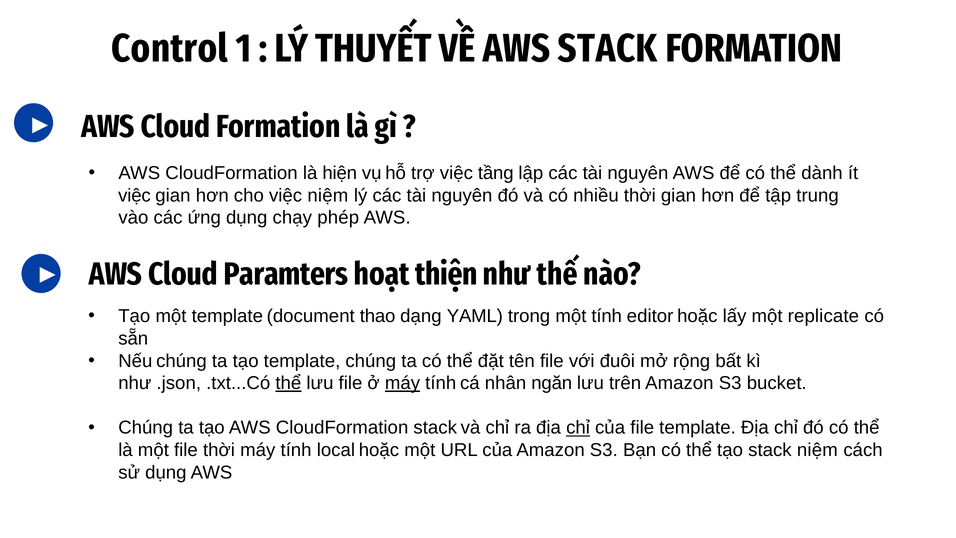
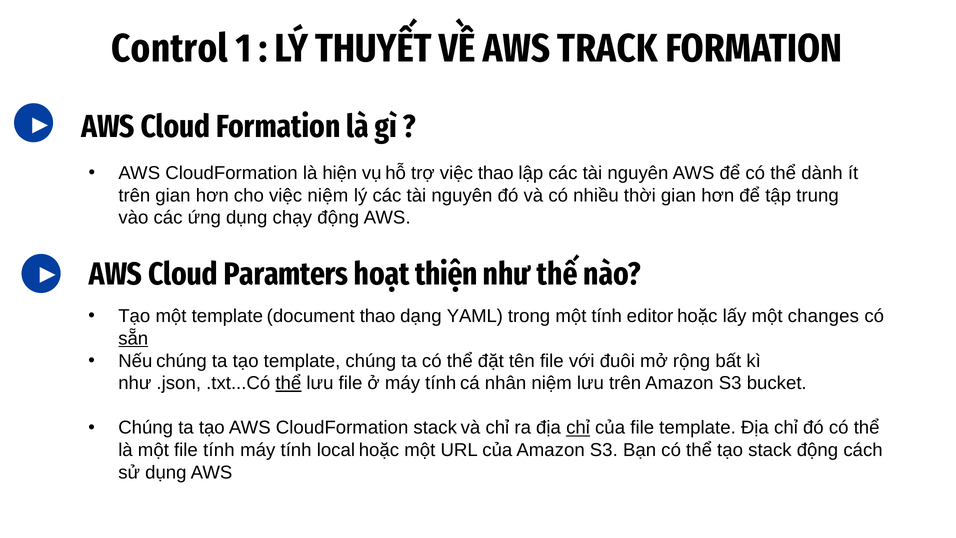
AWS STACK: STACK -> TRACK (608, 48)
việc tầng: tầng -> thao (496, 173)
việc: việc -> trên (134, 195)
chạy phép: phép -> động (338, 218)
replicate: replicate -> changes (823, 316)
sẵn underline: none -> present (133, 338)
máy underline: present -> none (403, 383)
nhân ngăn: ngăn -> niệm (552, 383)
file thời: thời -> tính (219, 450)
stack niệm: niệm -> động (817, 450)
